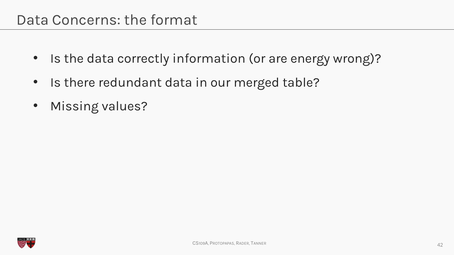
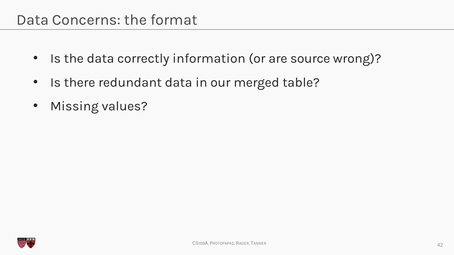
energy: energy -> source (310, 59)
